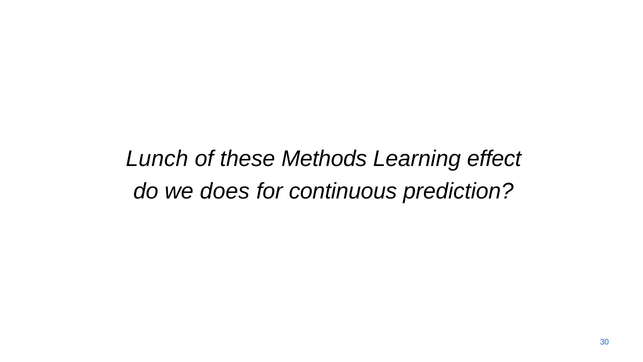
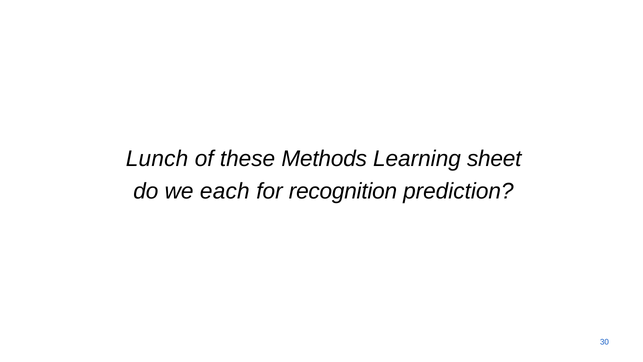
effect: effect -> sheet (494, 159)
does: does -> each (225, 191)
continuous: continuous -> recognition (343, 191)
